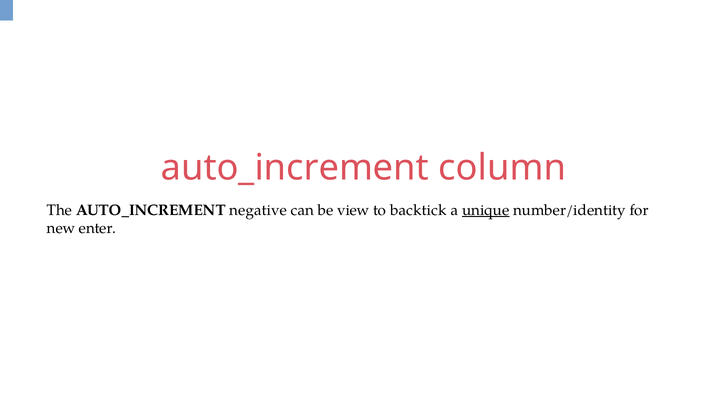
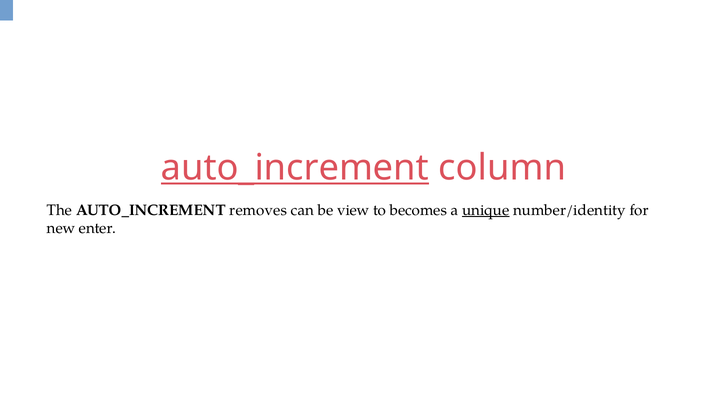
auto_increment underline: none -> present (295, 168)
negative: negative -> removes (258, 210)
backtick: backtick -> becomes (418, 210)
